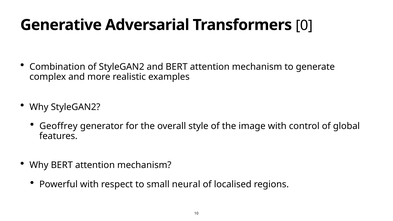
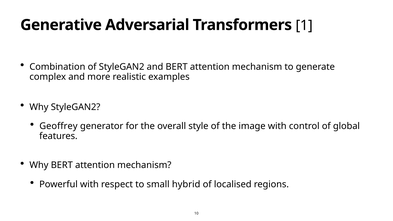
0: 0 -> 1 (304, 25)
neural: neural -> hybrid (186, 184)
